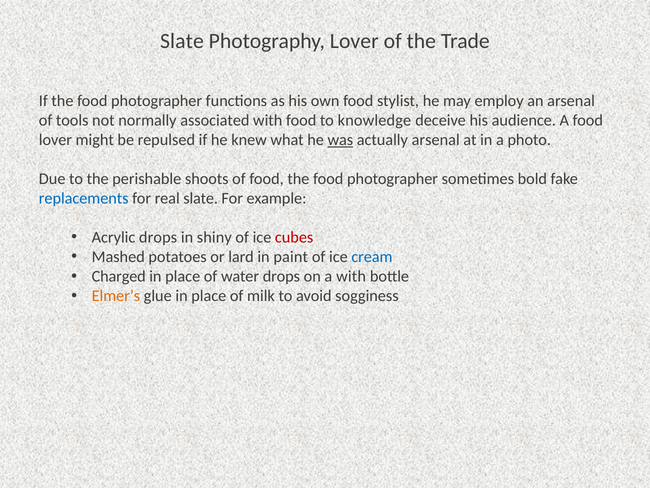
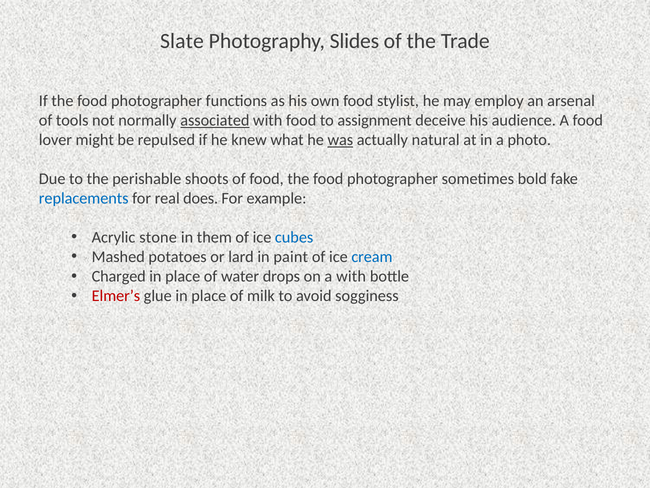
Photography Lover: Lover -> Slides (354, 41)
associated underline: none -> present (215, 120)
knowledge: knowledge -> assignment (375, 120)
actually arsenal: arsenal -> natural (436, 140)
real slate: slate -> does (201, 198)
Acrylic drops: drops -> stone (158, 237)
shiny: shiny -> them (214, 237)
cubes colour: red -> blue (294, 237)
Elmer’s colour: orange -> red (116, 296)
